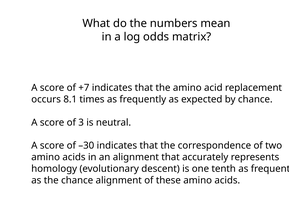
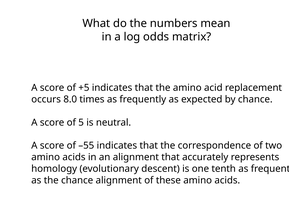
+7: +7 -> +5 (84, 88)
8.1: 8.1 -> 8.0 (70, 99)
3: 3 -> 5 (81, 122)
–30: –30 -> –55 (86, 145)
